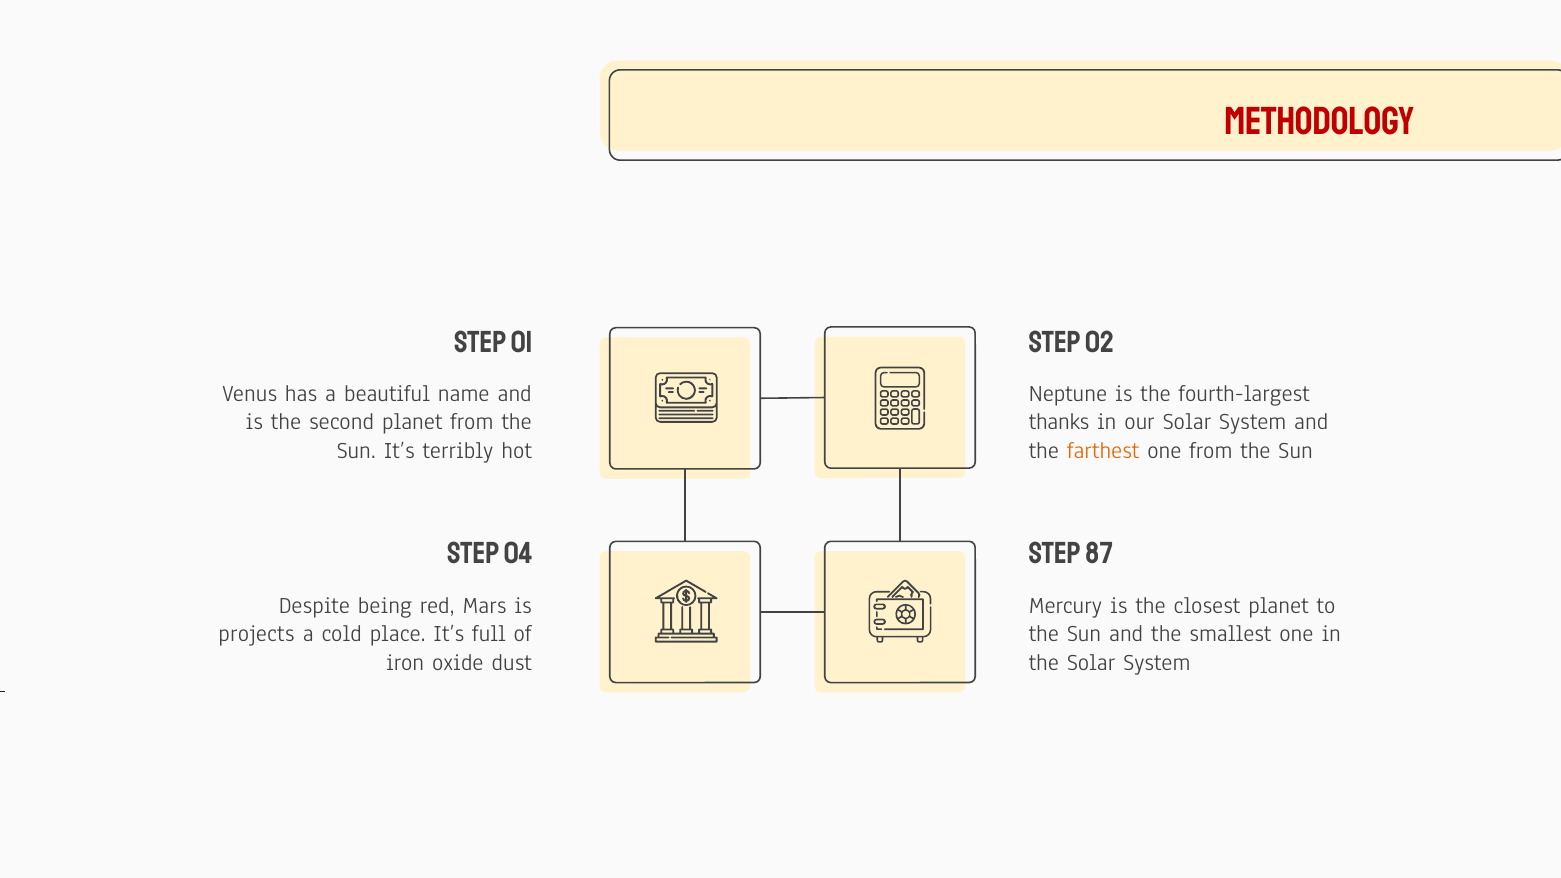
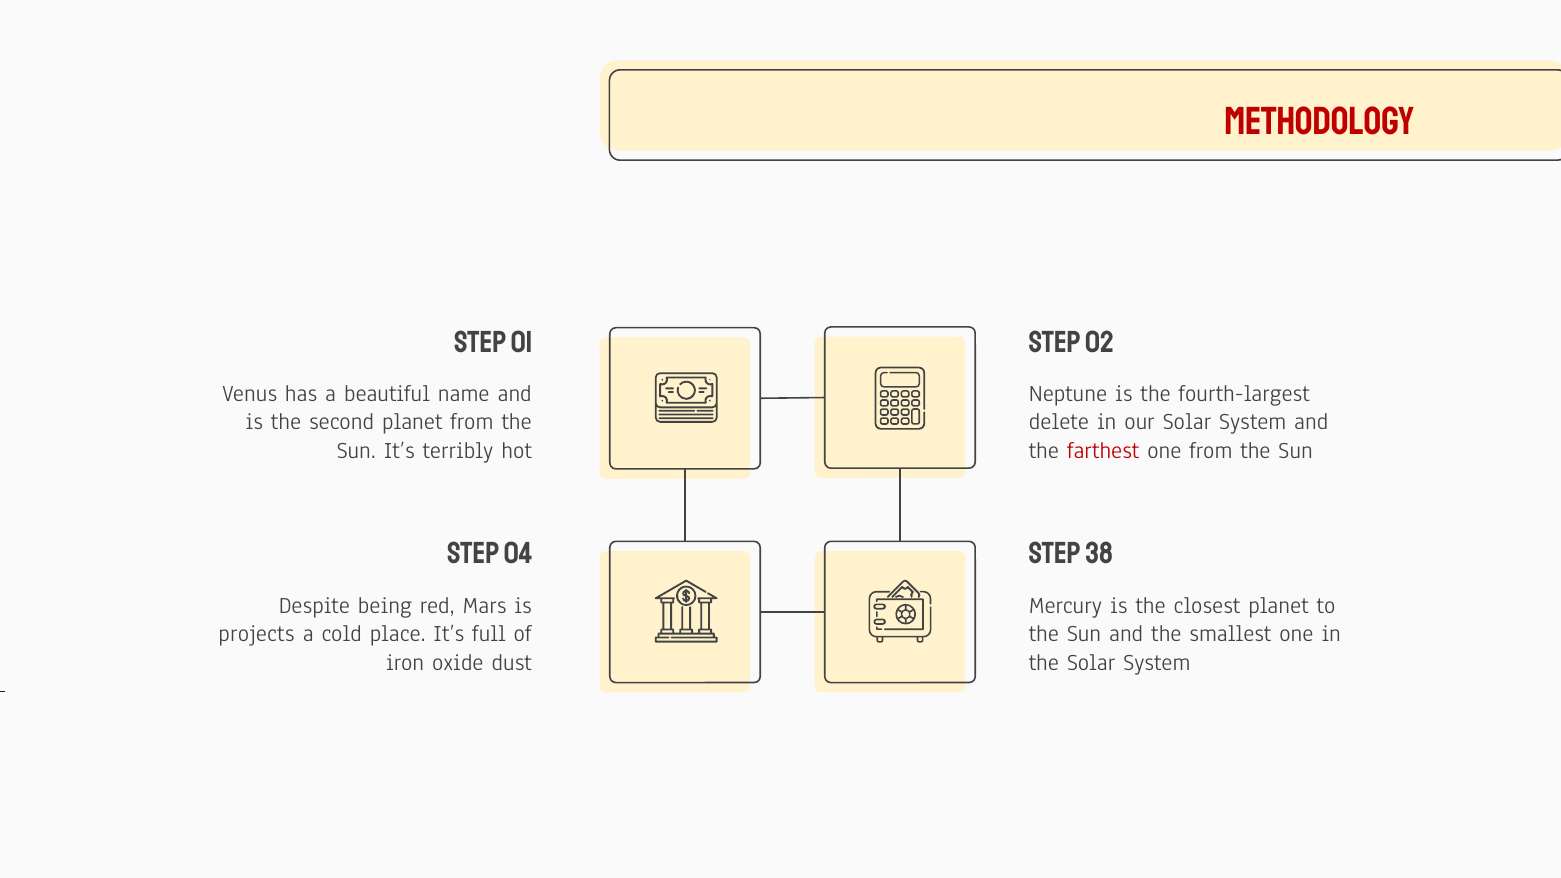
thanks: thanks -> delete (1059, 422)
farthest colour: orange -> red (1103, 451)
87: 87 -> 38 (1099, 554)
